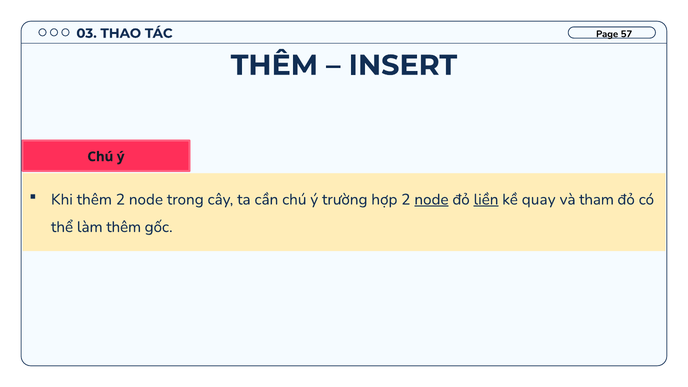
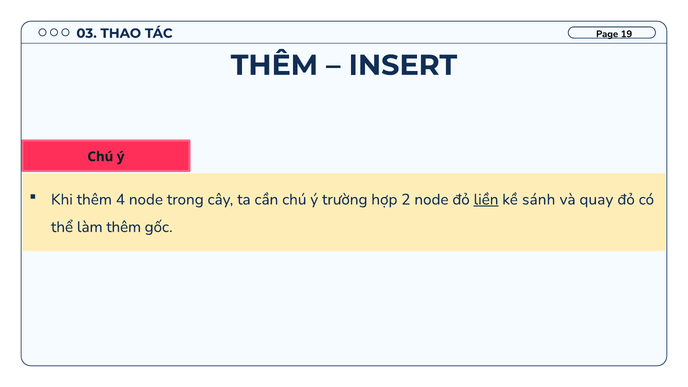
57: 57 -> 19 (626, 34)
thêm 2: 2 -> 4 (120, 199)
node underline: present -> none (431, 199)
quay: quay -> sánh (539, 199)
tham: tham -> quay (596, 199)
